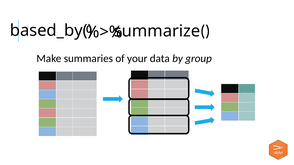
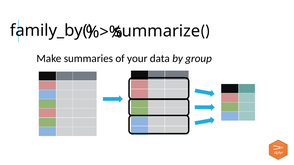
based_by(: based_by( -> family_by( (51, 30)
